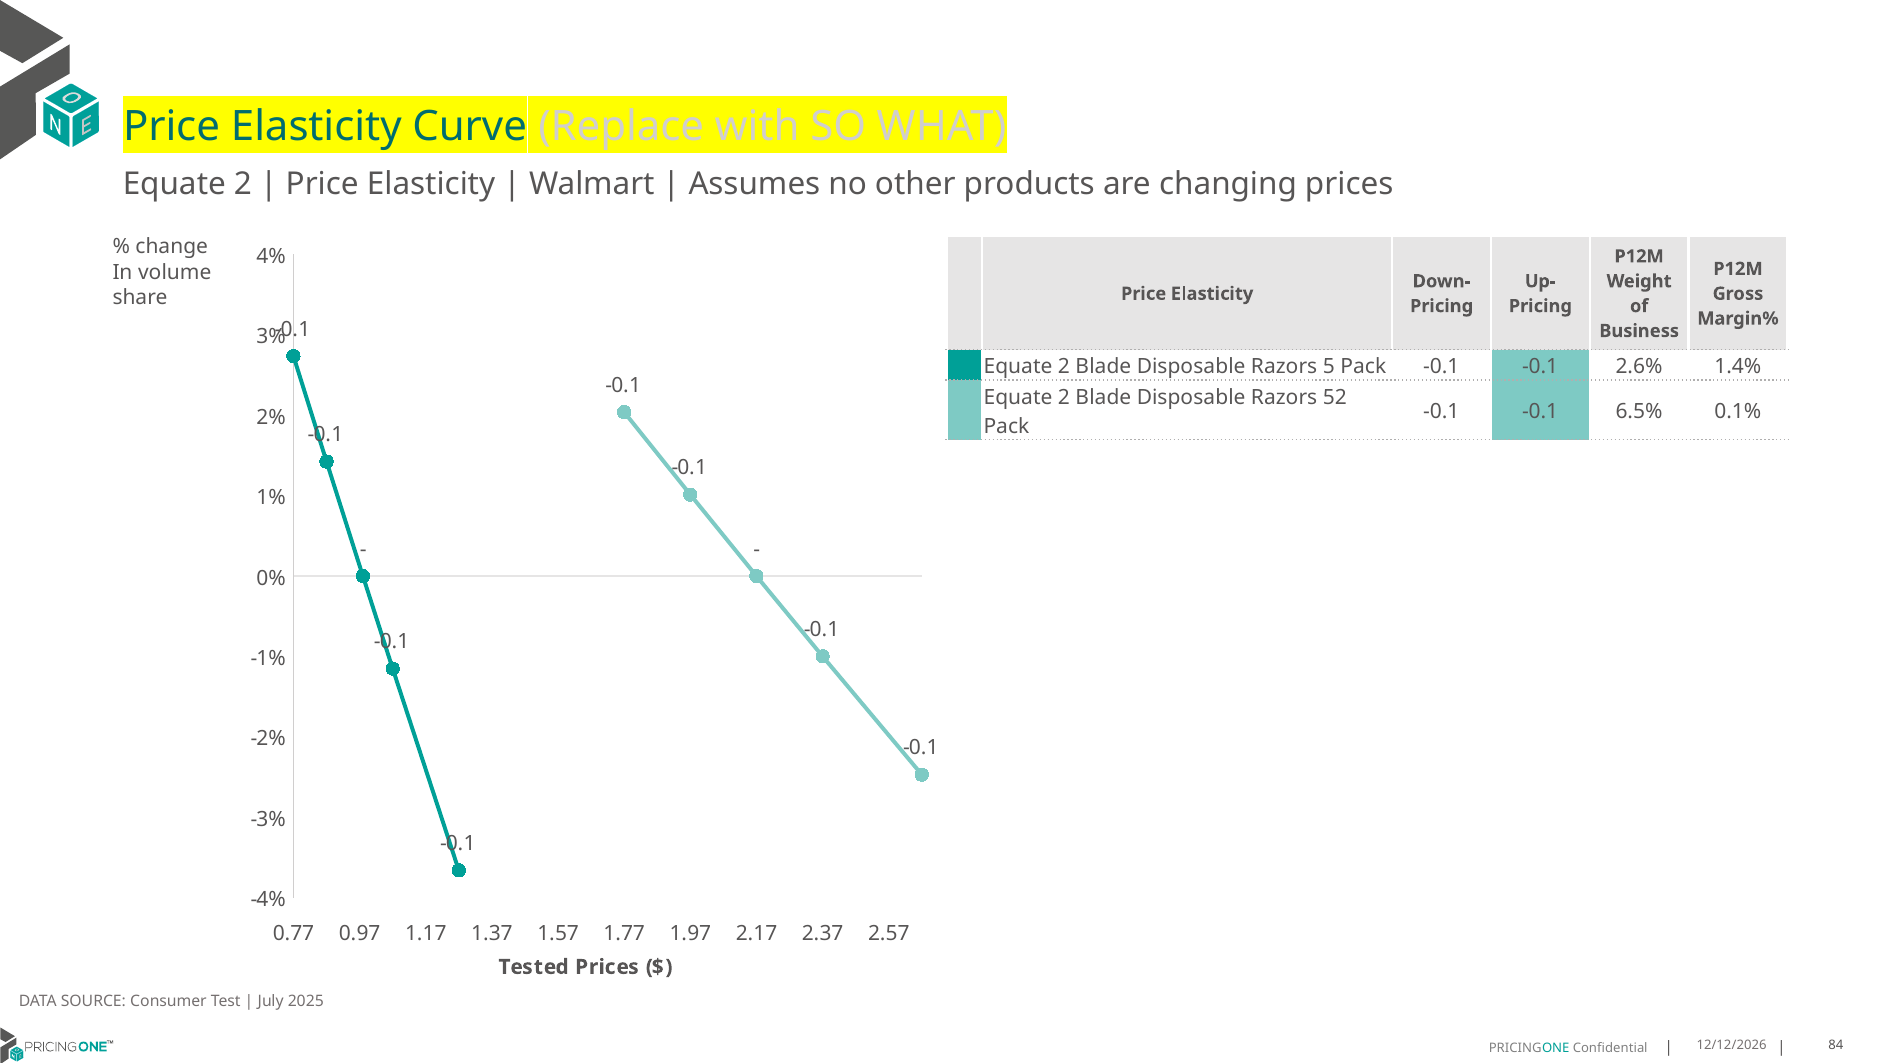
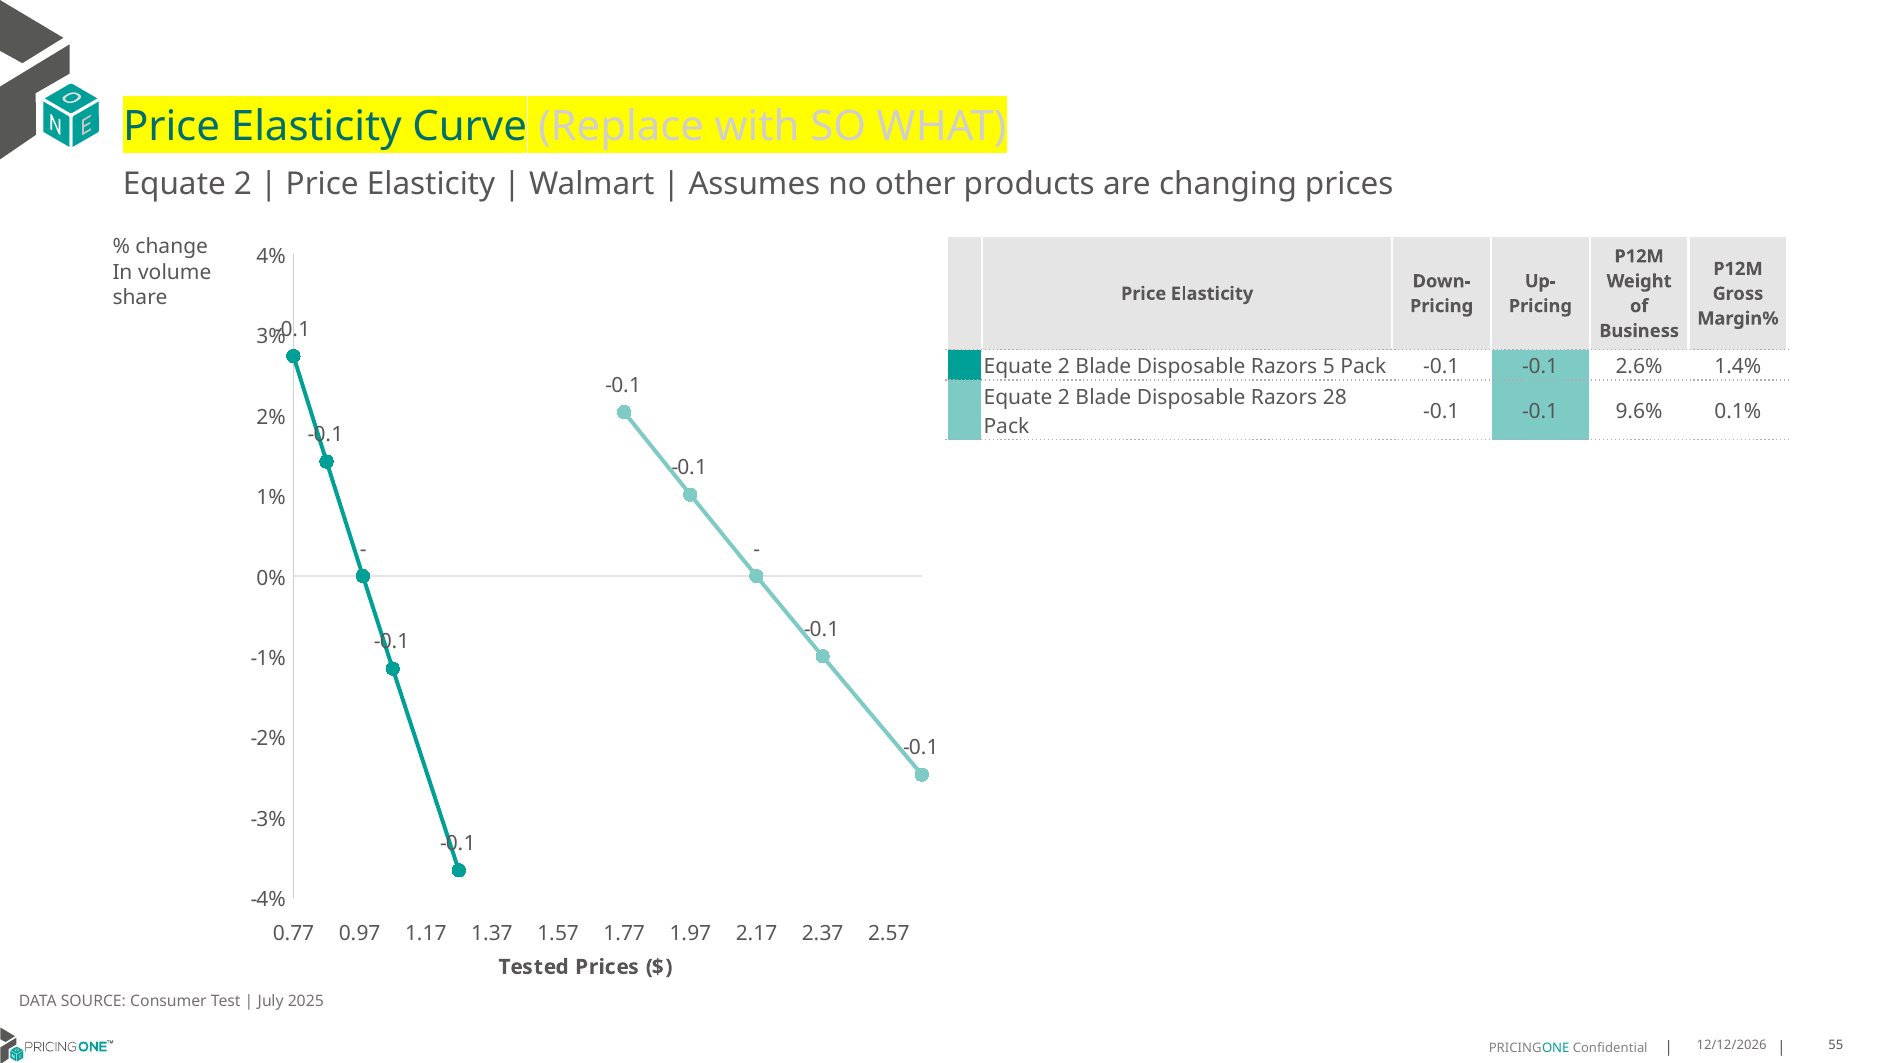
52: 52 -> 28 (1335, 397)
6.5%: 6.5% -> 9.6% (1639, 411)
84: 84 -> 55 (1836, 1045)
